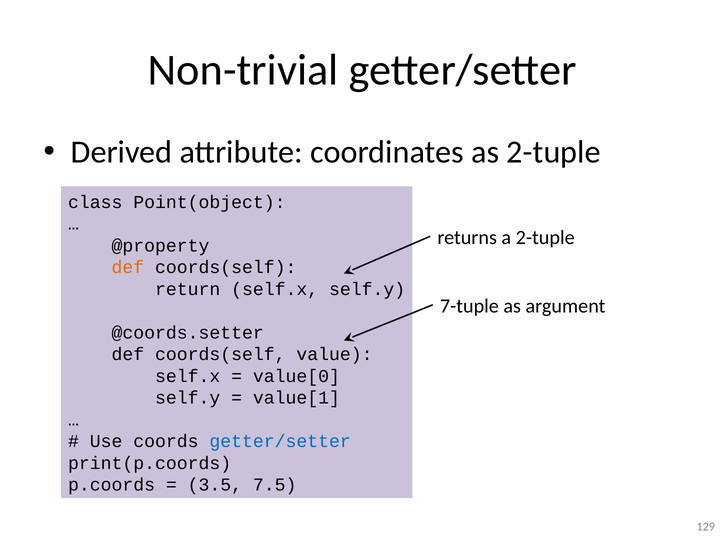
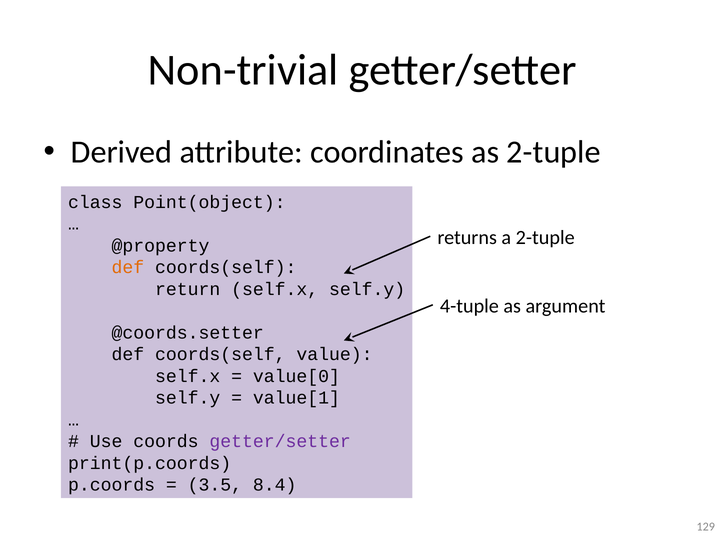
7-tuple: 7-tuple -> 4-tuple (469, 306)
getter/setter colour: blue -> purple (280, 441)
7.5: 7.5 -> 8.4 (275, 485)
